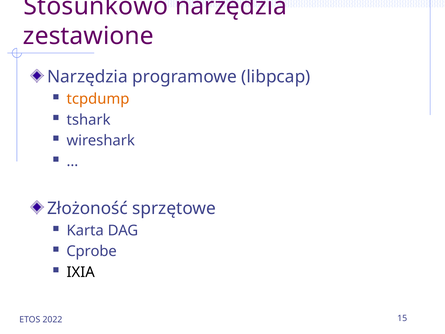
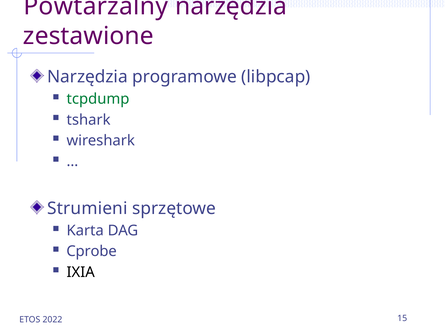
Stosunkowo: Stosunkowo -> Powtarzalny (96, 6)
tcpdump colour: orange -> green (98, 99)
Złożoność: Złożoność -> Strumieni (87, 208)
